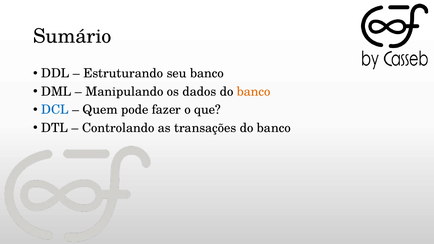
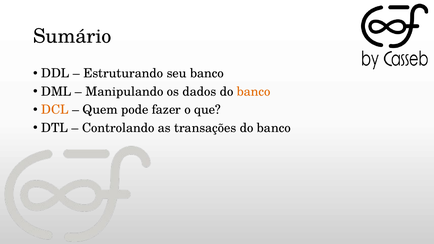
DCL colour: blue -> orange (55, 110)
